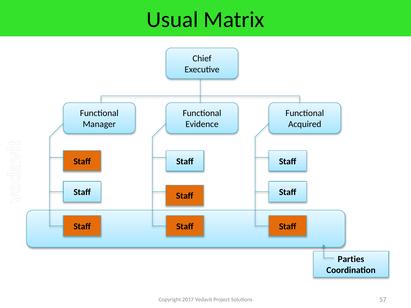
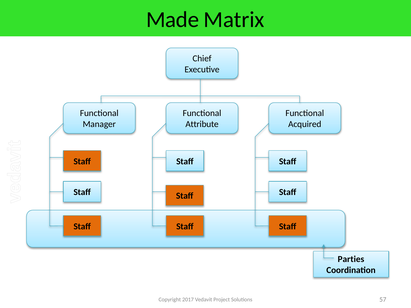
Usual: Usual -> Made (173, 20)
Evidence: Evidence -> Attribute (202, 124)
